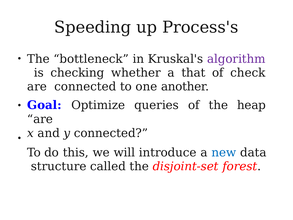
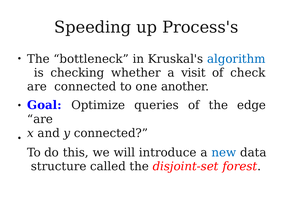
algorithm colour: purple -> blue (236, 59)
that: that -> visit (193, 73)
heap: heap -> edge (252, 105)
